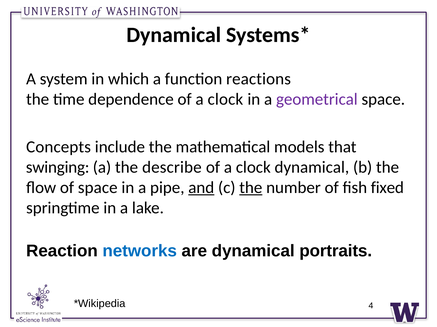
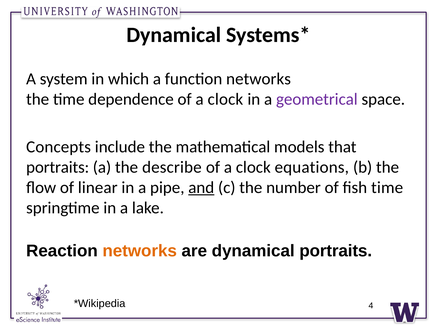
function reactions: reactions -> networks (259, 79)
swinging: swinging -> portraits (58, 168)
clock dynamical: dynamical -> equations (312, 168)
of space: space -> linear (98, 188)
the underline: present -> none (251, 188)
fish fixed: fixed -> time (387, 188)
networks colour: blue -> orange (140, 252)
